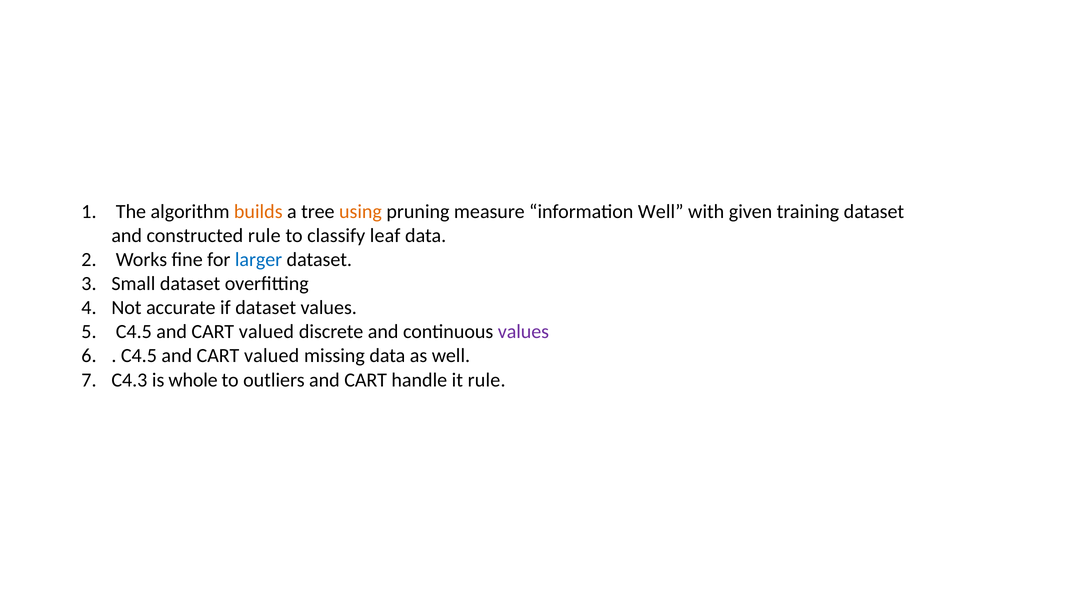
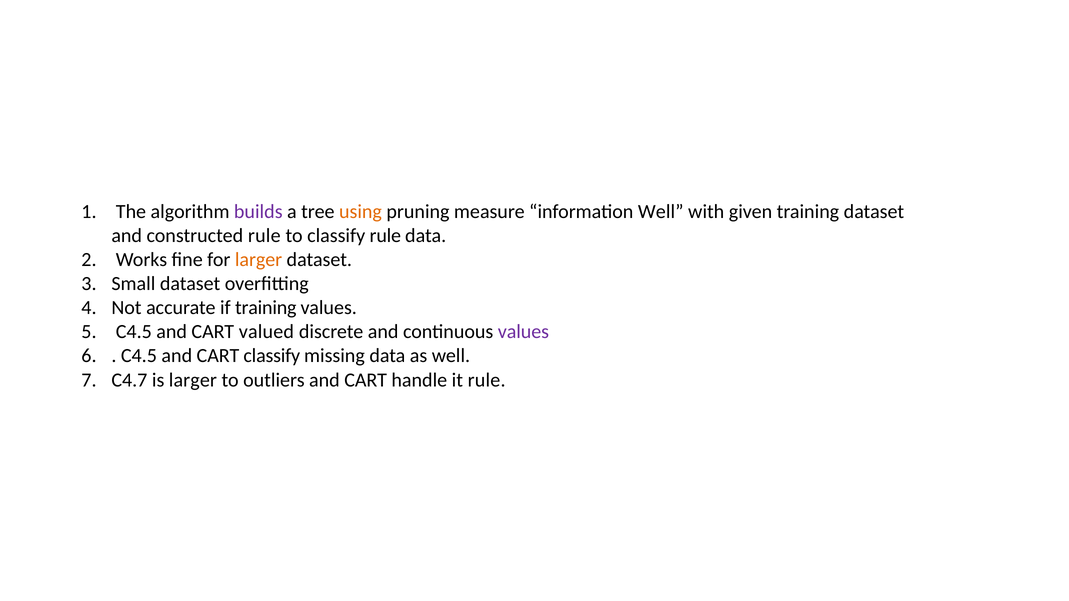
builds colour: orange -> purple (258, 212)
classify leaf: leaf -> rule (385, 236)
larger colour: blue -> orange (259, 260)
if dataset: dataset -> training (266, 308)
valued: valued -> classify (272, 356)
C4.3: C4.3 -> C4.7 (129, 380)
is whole: whole -> larger (193, 380)
